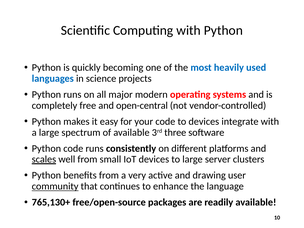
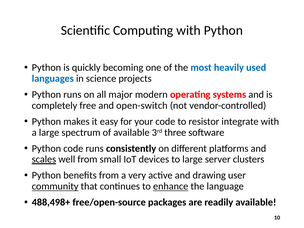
open-central: open-central -> open-switch (142, 106)
to devices: devices -> resistor (204, 122)
enhance underline: none -> present (171, 186)
765,130+: 765,130+ -> 488,498+ (51, 202)
